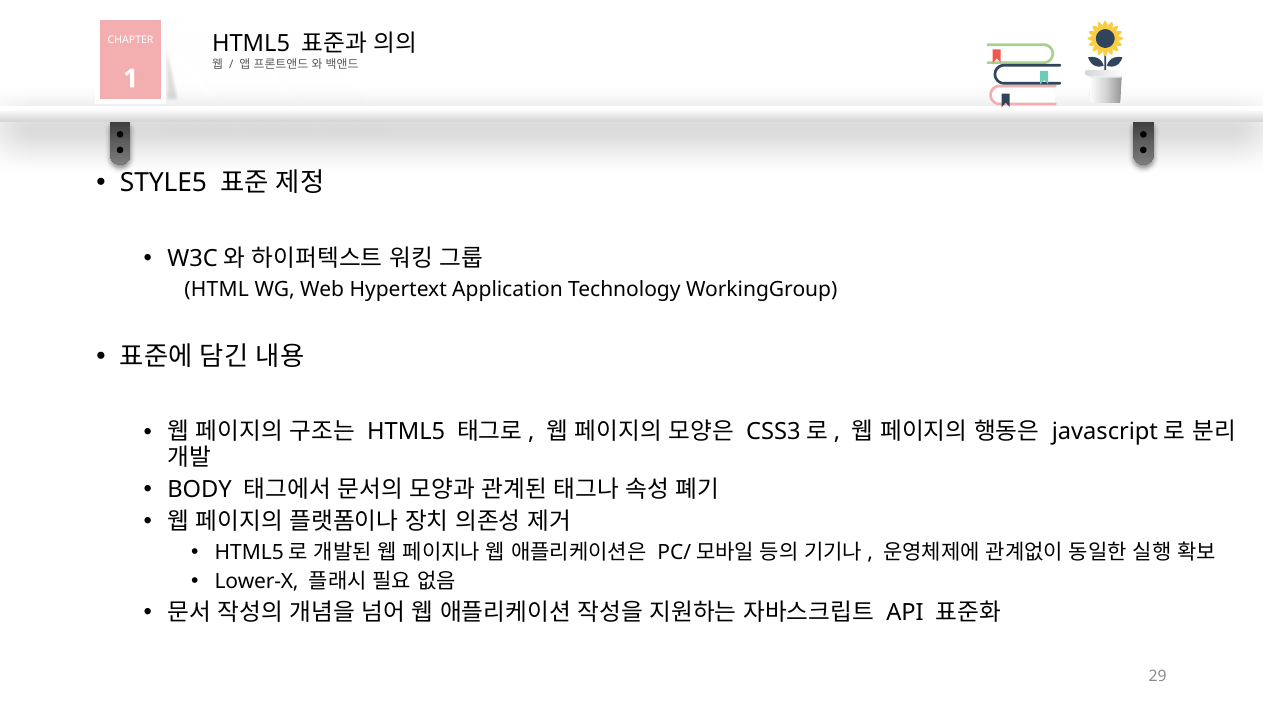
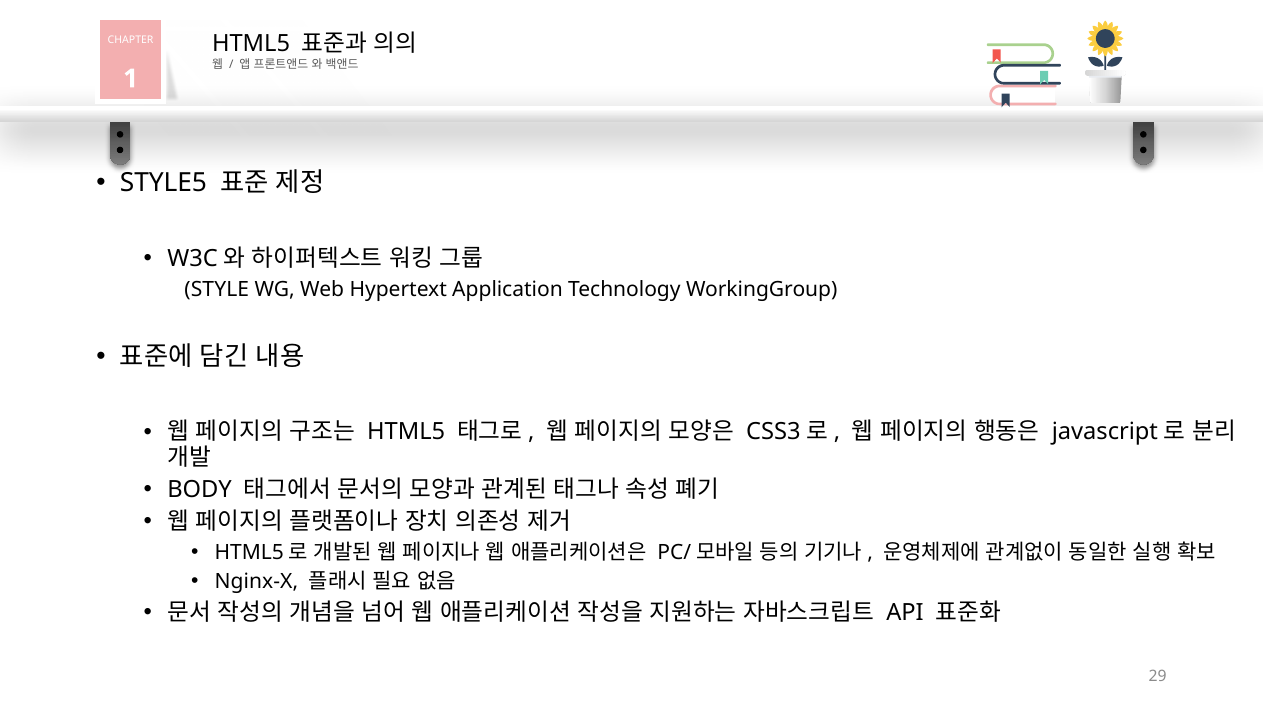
HTML: HTML -> STYLE (217, 289)
Lower-X: Lower-X -> Nginx-X (256, 582)
